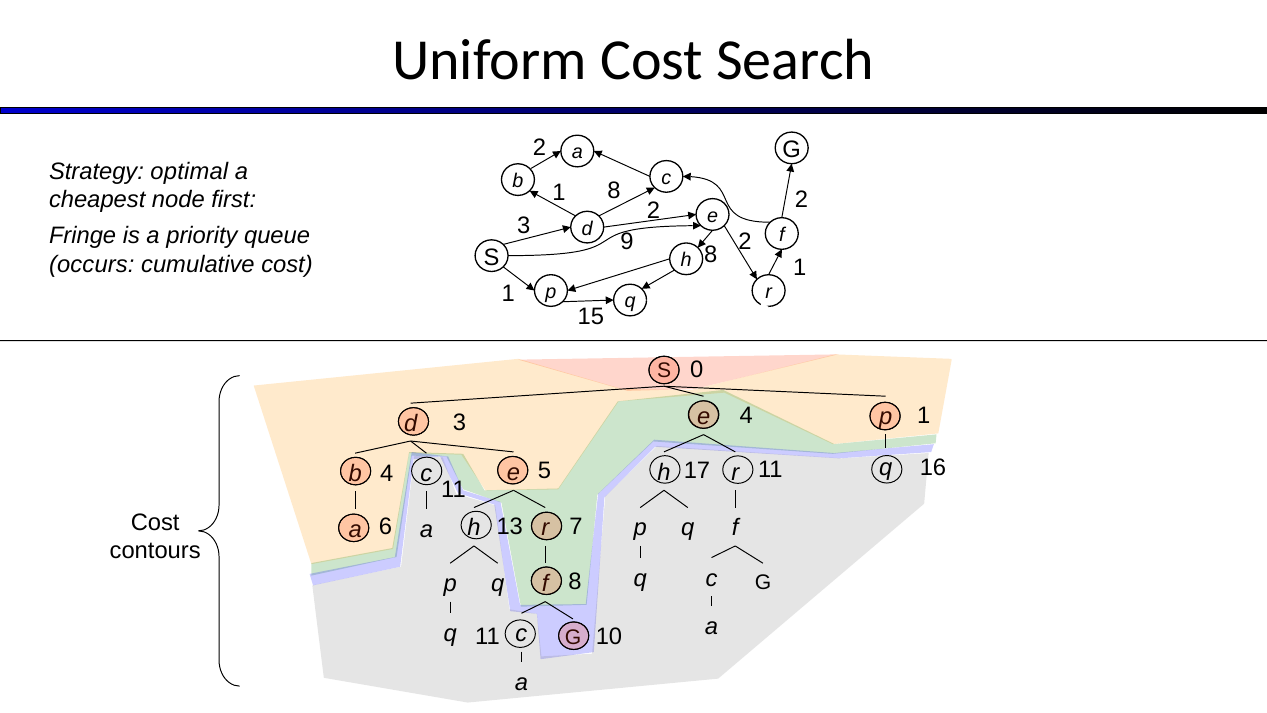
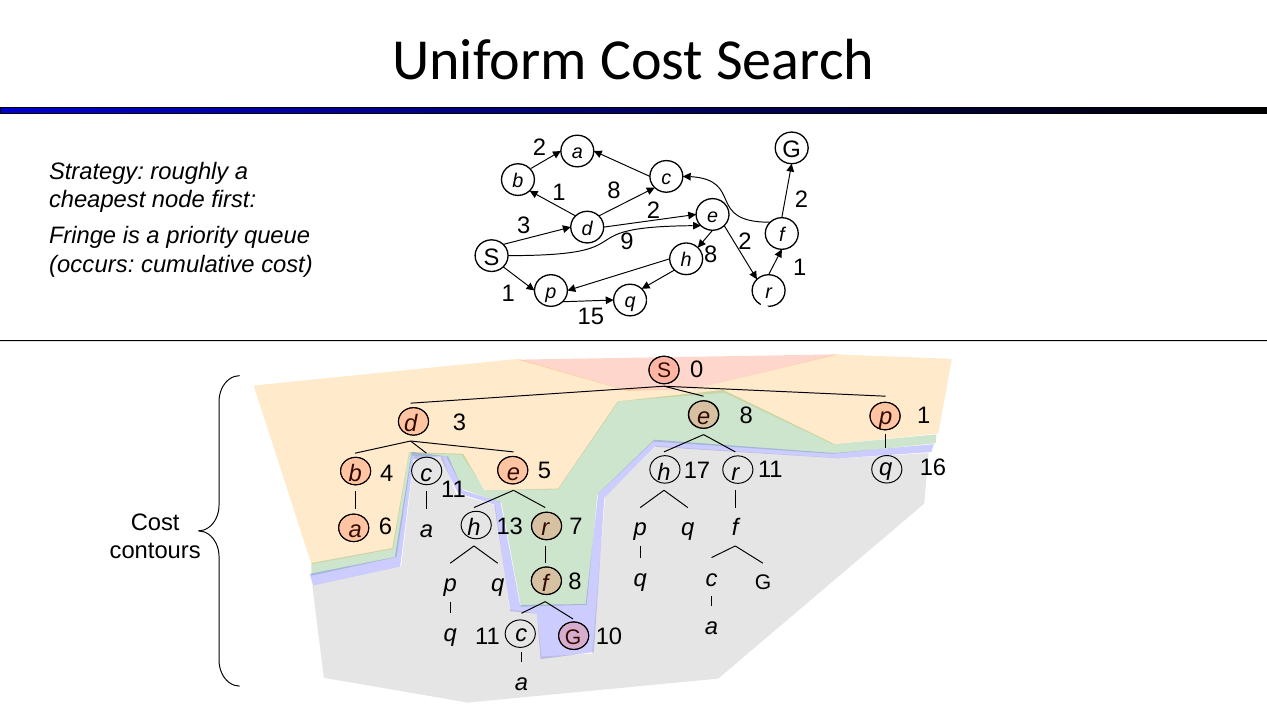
optimal: optimal -> roughly (189, 171)
3 4: 4 -> 8 (746, 415)
